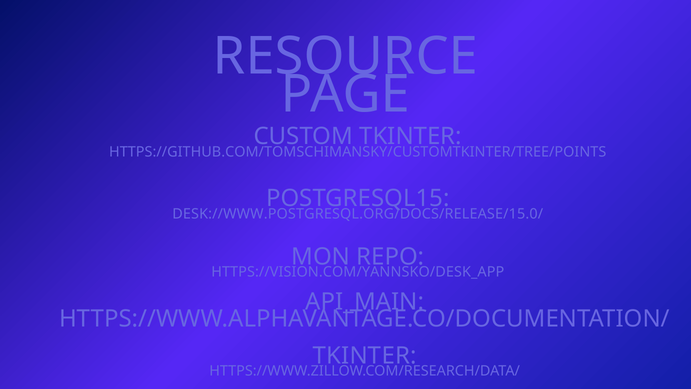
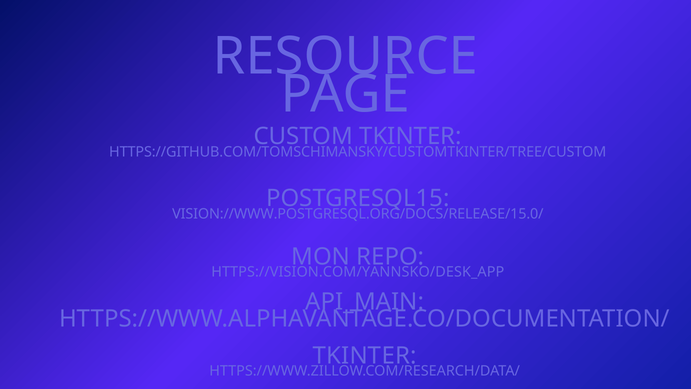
HTTPS://GITHUB.COM/TOMSCHIMANSKY/CUSTOMTKINTER/TREE/POINTS: HTTPS://GITHUB.COM/TOMSCHIMANSKY/CUSTOMTKINTER/TREE/POINTS -> HTTPS://GITHUB.COM/TOMSCHIMANSKY/CUSTOMTKINTER/TREE/CUSTOM (358, 152)
DESK://WWW.POSTGRESQL.ORG/DOCS/RELEASE/15.0/: DESK://WWW.POSTGRESQL.ORG/DOCS/RELEASE/15.0/ -> VISION://WWW.POSTGRESQL.ORG/DOCS/RELEASE/15.0/ (358, 214)
